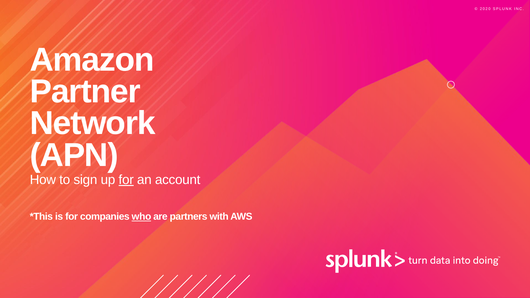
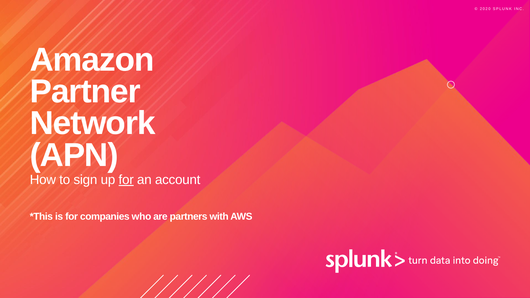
who underline: present -> none (141, 217)
